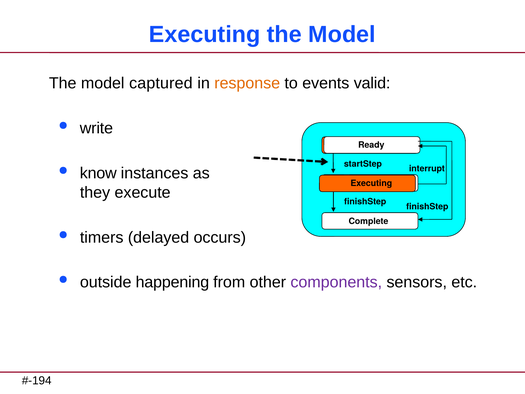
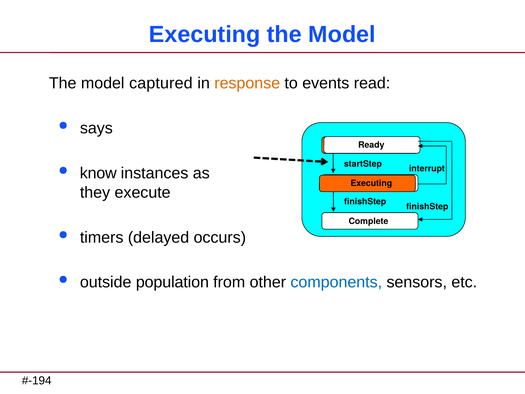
valid: valid -> read (372, 83)
write: write -> says (96, 128)
happening: happening -> population (172, 282)
components colour: purple -> blue (336, 282)
